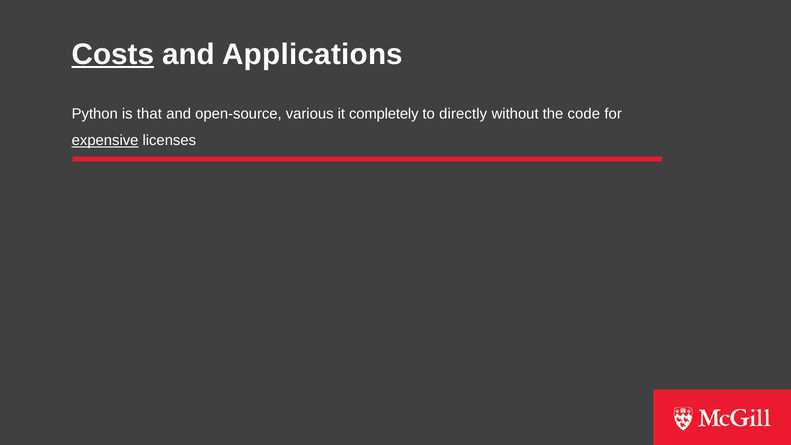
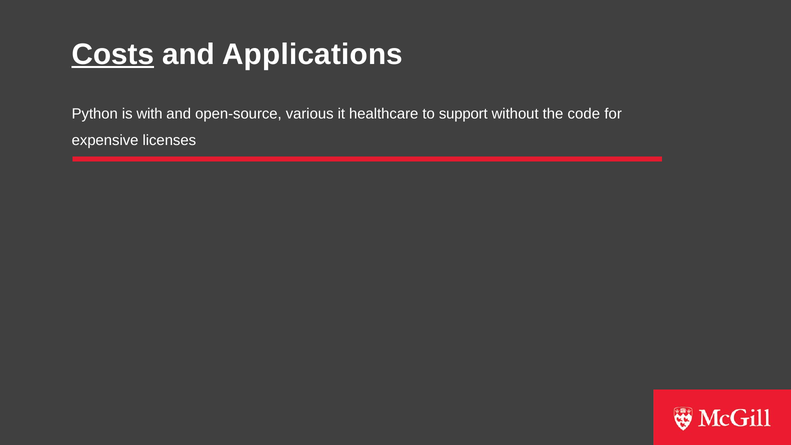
that: that -> with (150, 114)
completely: completely -> healthcare (384, 114)
directly: directly -> support (463, 114)
expensive underline: present -> none (105, 140)
